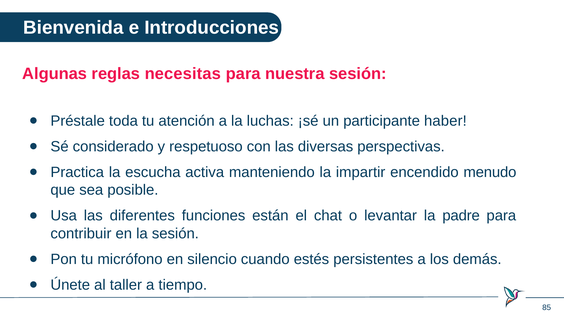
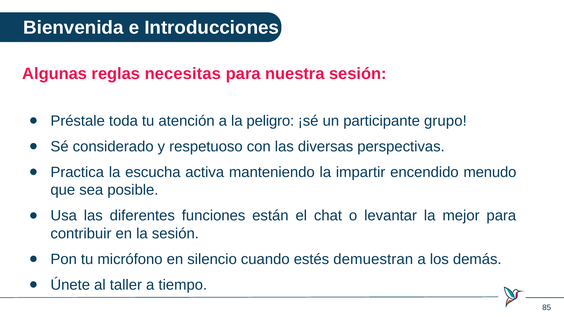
luchas: luchas -> peligro (270, 121)
haber: haber -> grupo (445, 121)
padre: padre -> mejor (461, 216)
persistentes: persistentes -> demuestran (373, 259)
